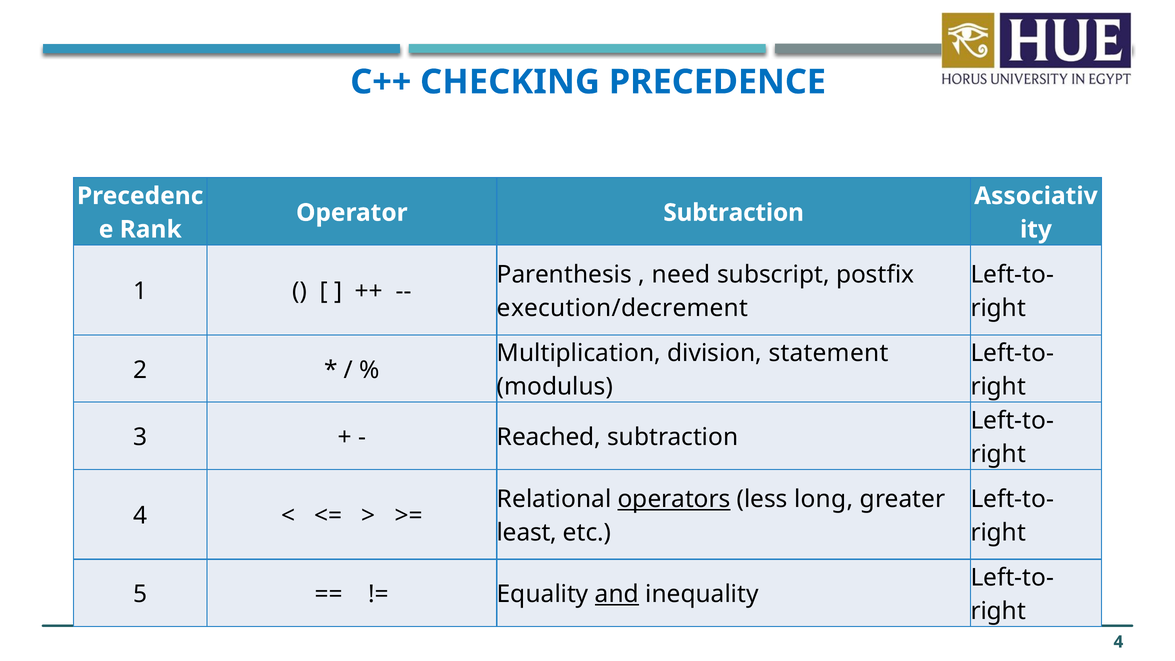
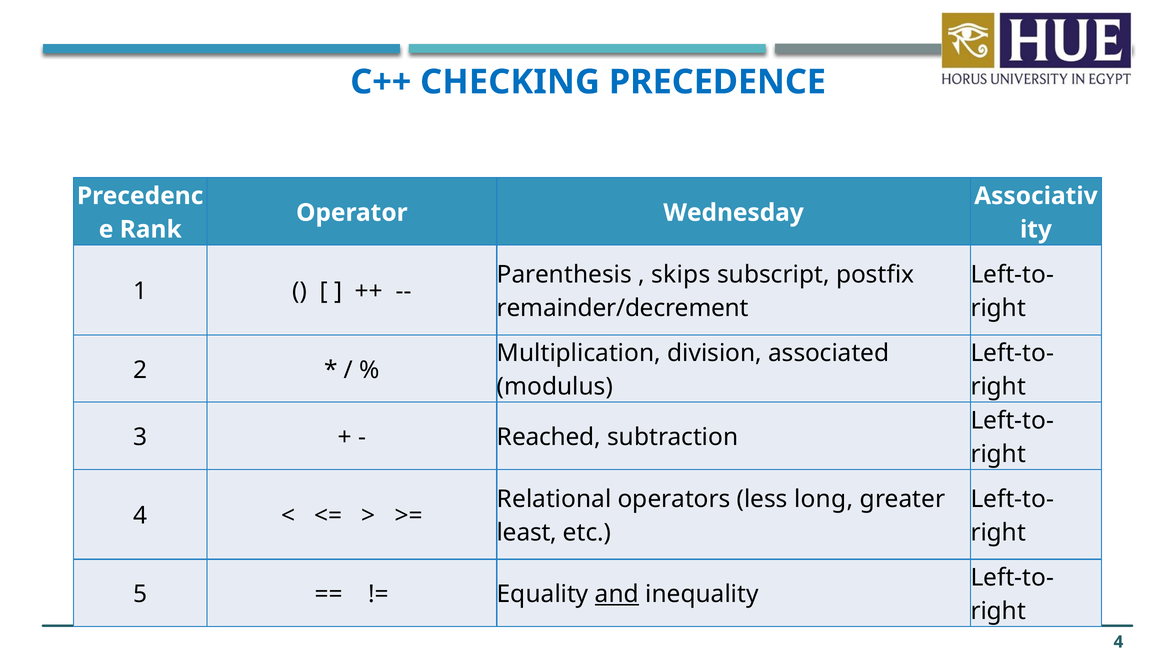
Operator Subtraction: Subtraction -> Wednesday (734, 213)
need: need -> skips (681, 275)
execution/decrement: execution/decrement -> remainder/decrement (623, 308)
statement: statement -> associated (829, 353)
operators underline: present -> none (674, 499)
